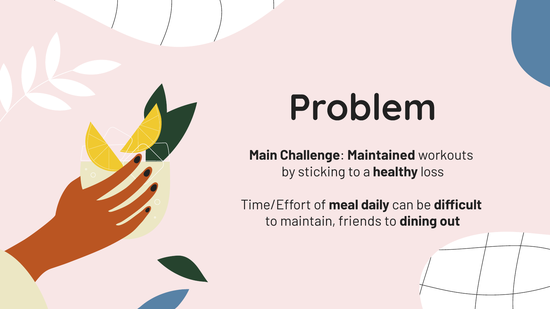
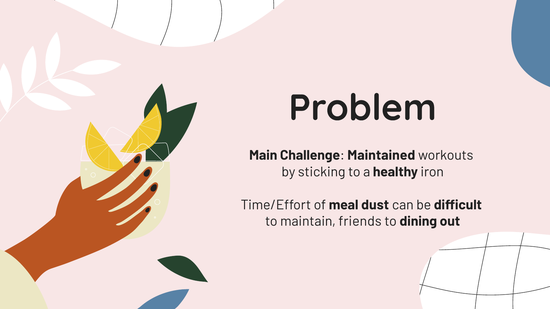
loss: loss -> iron (432, 172)
daily: daily -> dust (375, 205)
